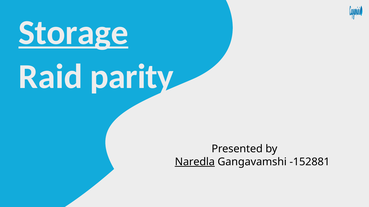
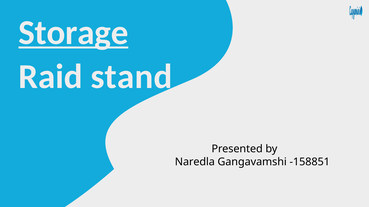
parity: parity -> stand (132, 77)
Naredla underline: present -> none (195, 162)
-152881: -152881 -> -158851 (310, 162)
